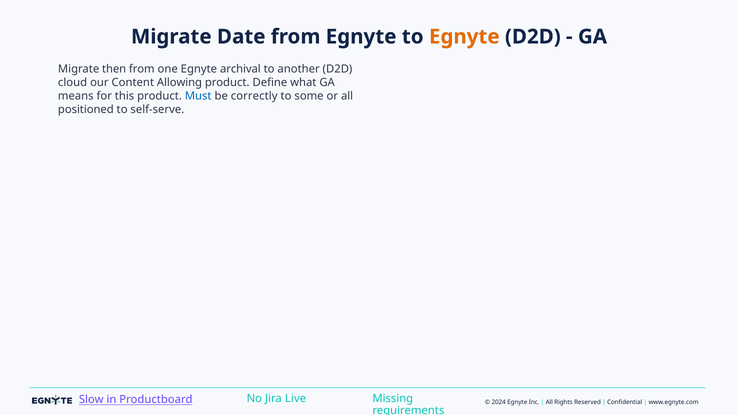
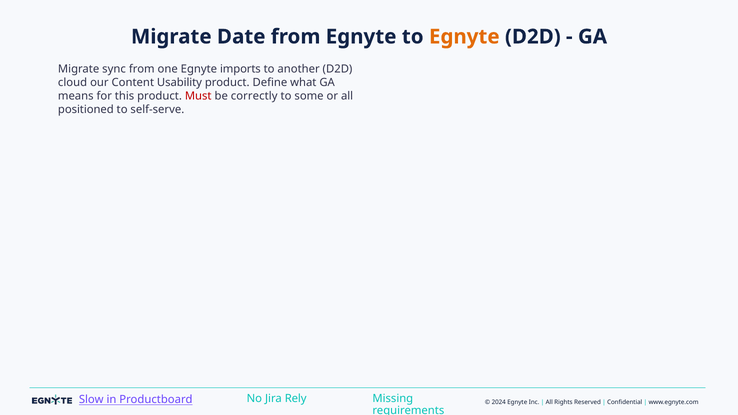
then: then -> sync (114, 69)
archival: archival -> imports (240, 69)
Allowing: Allowing -> Usability (179, 83)
Must colour: blue -> red (198, 96)
Live: Live -> Rely (296, 399)
